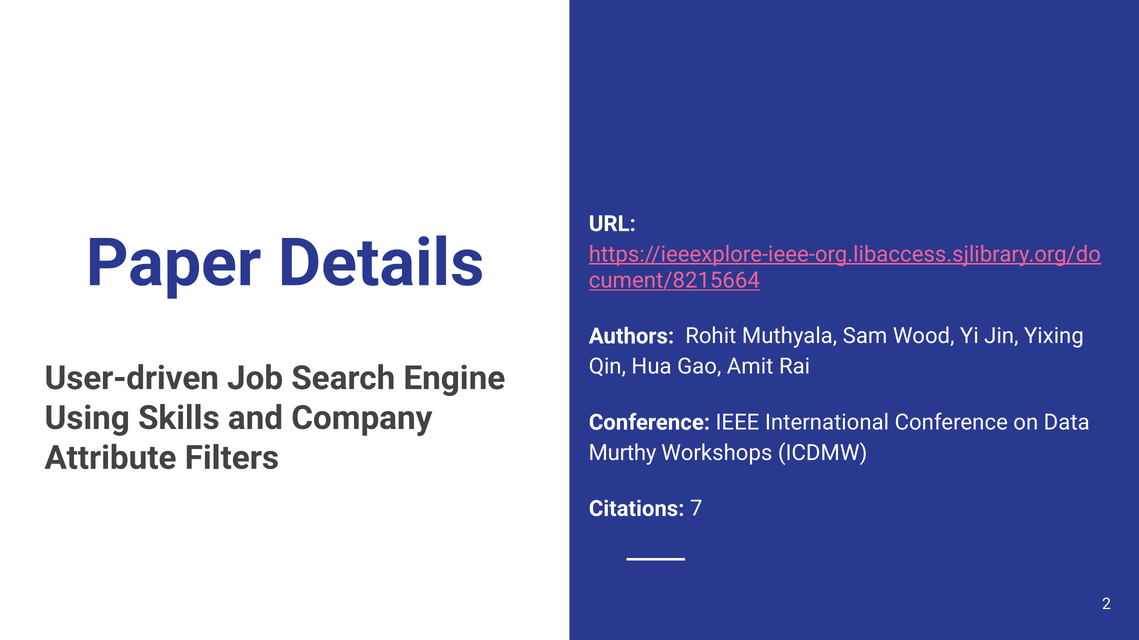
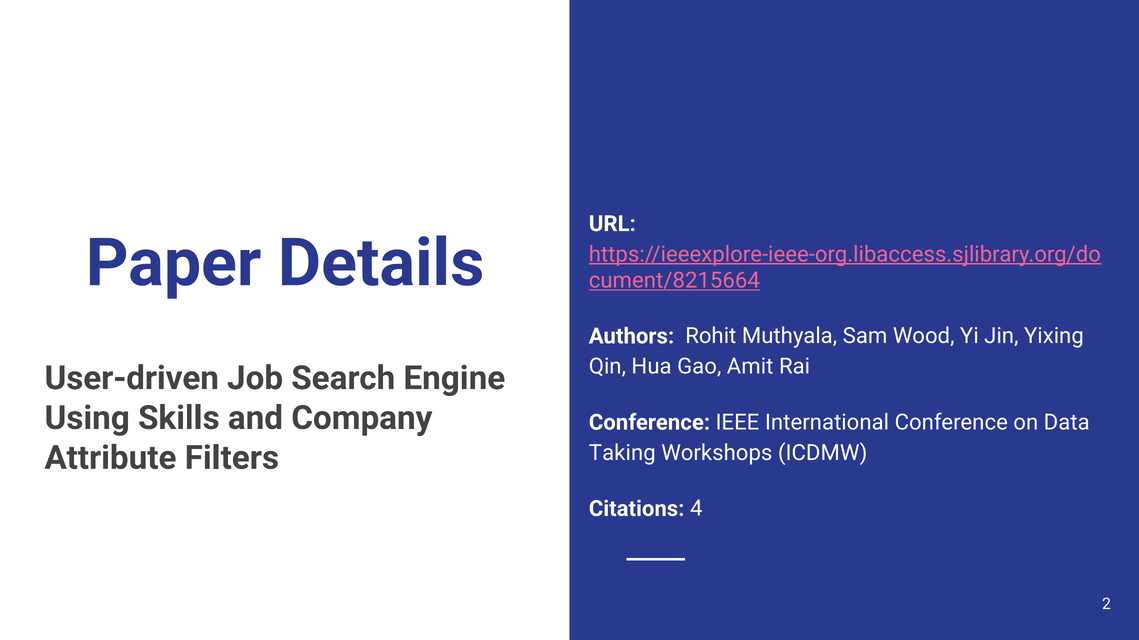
Murthy: Murthy -> Taking (622, 453)
7: 7 -> 4 (696, 509)
